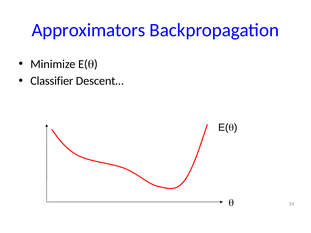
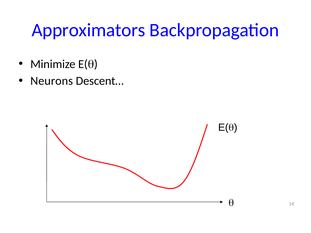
Classifier: Classifier -> Neurons (52, 81)
